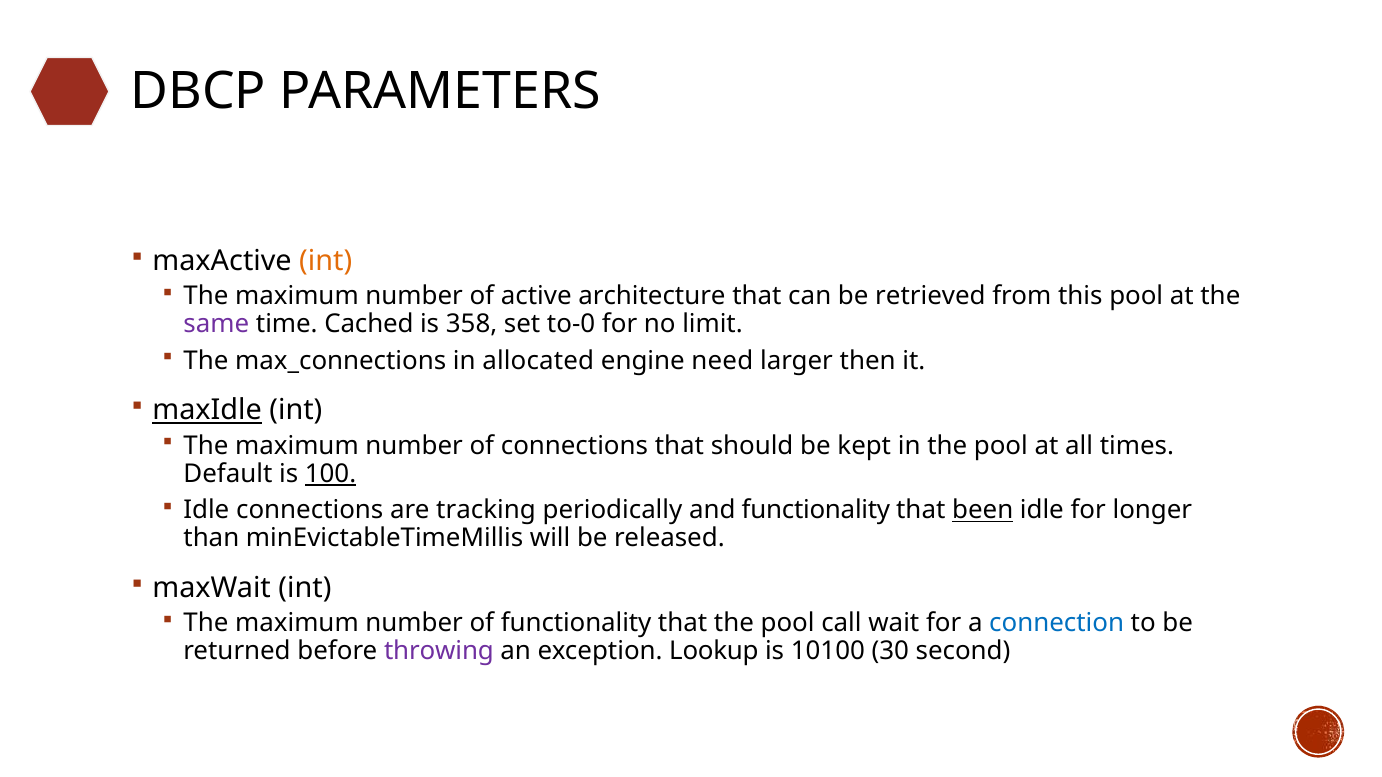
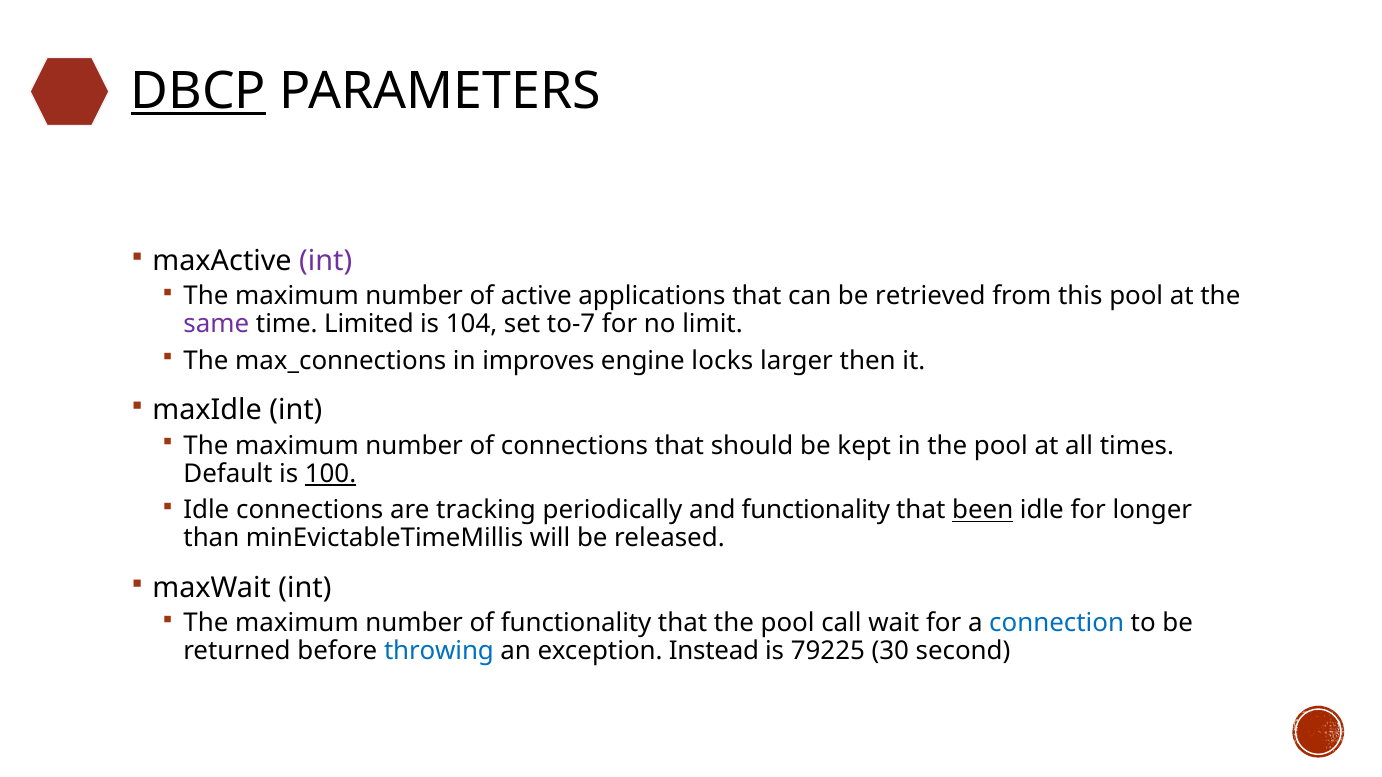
DBCP underline: none -> present (198, 91)
int colour: orange -> purple (326, 261)
architecture: architecture -> applications (652, 296)
Cached: Cached -> Limited (369, 324)
358: 358 -> 104 (472, 324)
to-0: to-0 -> to-7 (571, 324)
allocated: allocated -> improves (538, 361)
need: need -> locks (722, 361)
maxIdle underline: present -> none (207, 411)
throwing colour: purple -> blue (439, 652)
Lookup: Lookup -> Instead (714, 652)
10100: 10100 -> 79225 (828, 652)
